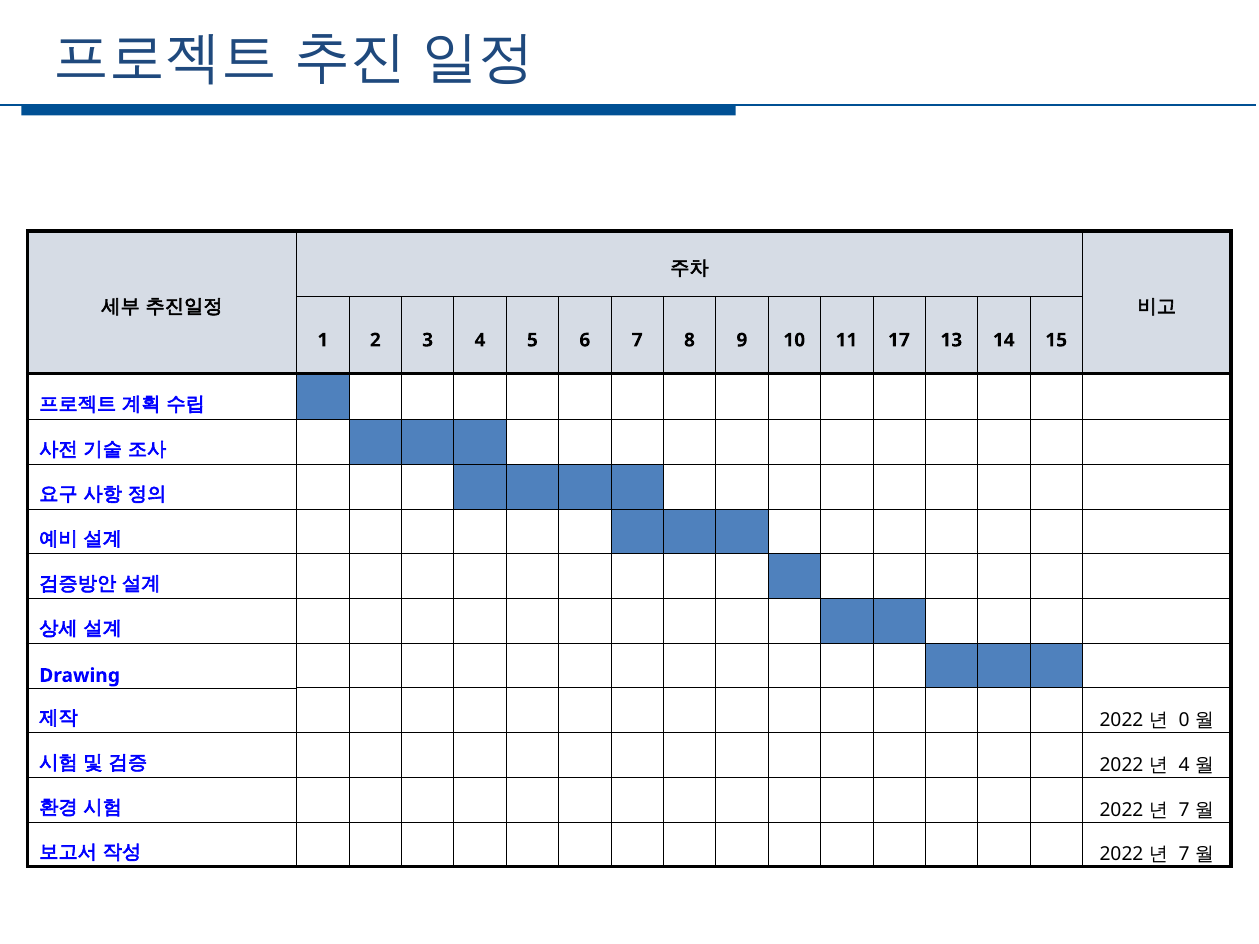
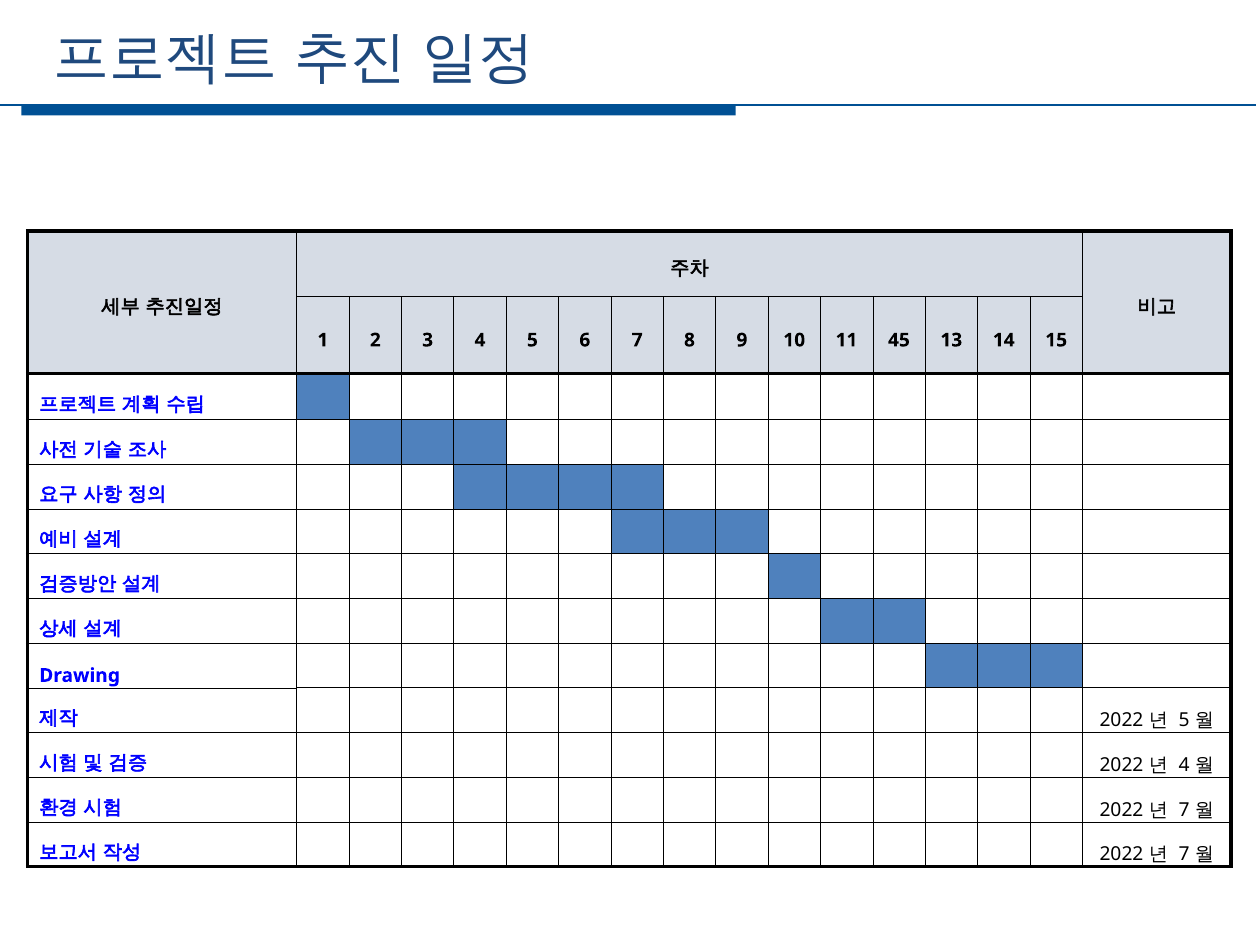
17: 17 -> 45 (899, 340)
0: 0 -> 5 (1184, 720)
